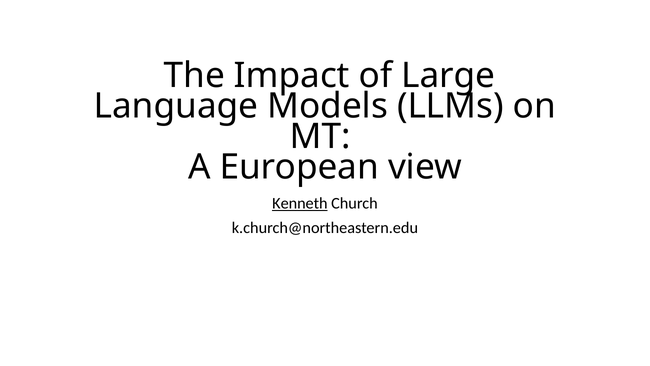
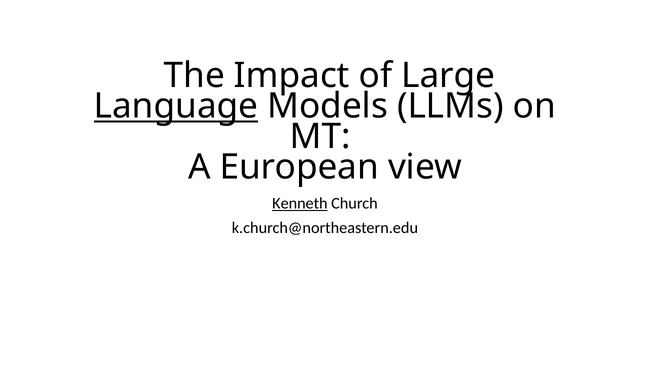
Language underline: none -> present (176, 106)
